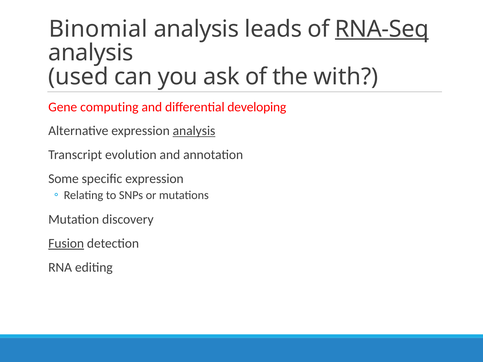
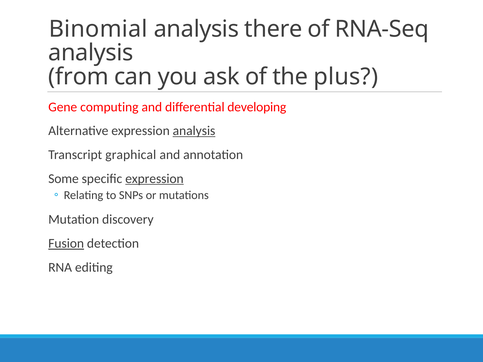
leads: leads -> there (273, 29)
RNA-Seq underline: present -> none (382, 29)
used: used -> from (79, 77)
with: with -> plus (346, 77)
evolution: evolution -> graphical (131, 155)
expression underline: none -> present (154, 179)
